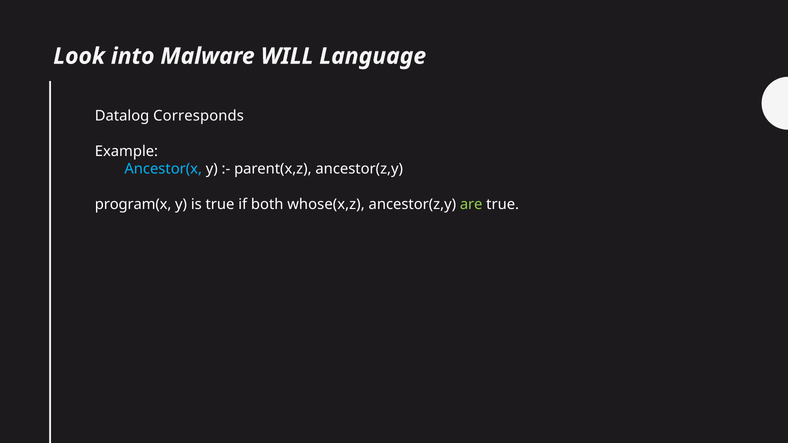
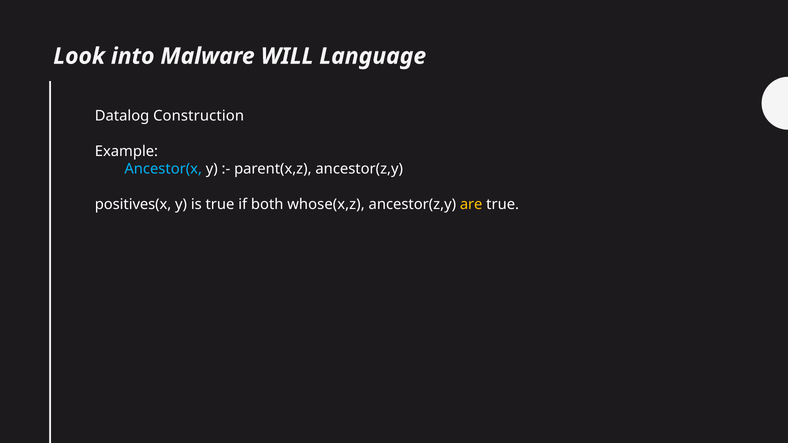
Corresponds: Corresponds -> Construction (199, 116)
program(x: program(x -> positives(x (133, 205)
are colour: light green -> yellow (471, 205)
